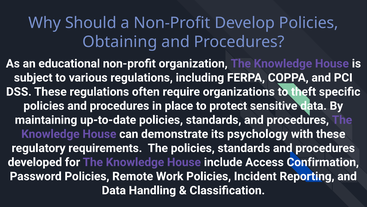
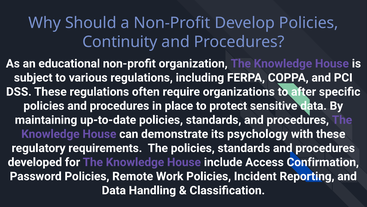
Obtaining: Obtaining -> Continuity (120, 42)
theft: theft -> after (304, 92)
